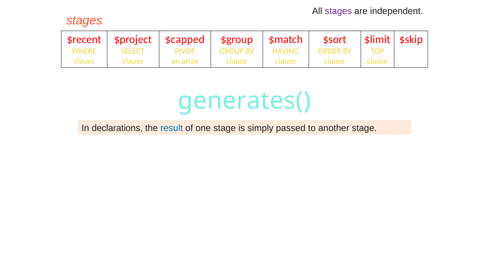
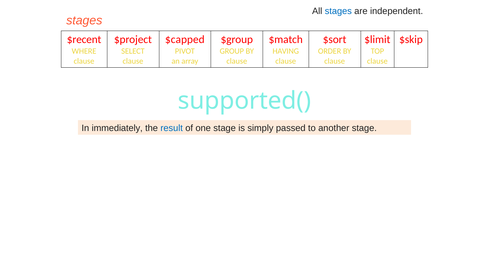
stages colour: purple -> blue (338, 11)
generates(: generates( -> supported( (244, 101)
declarations: declarations -> immediately (117, 128)
